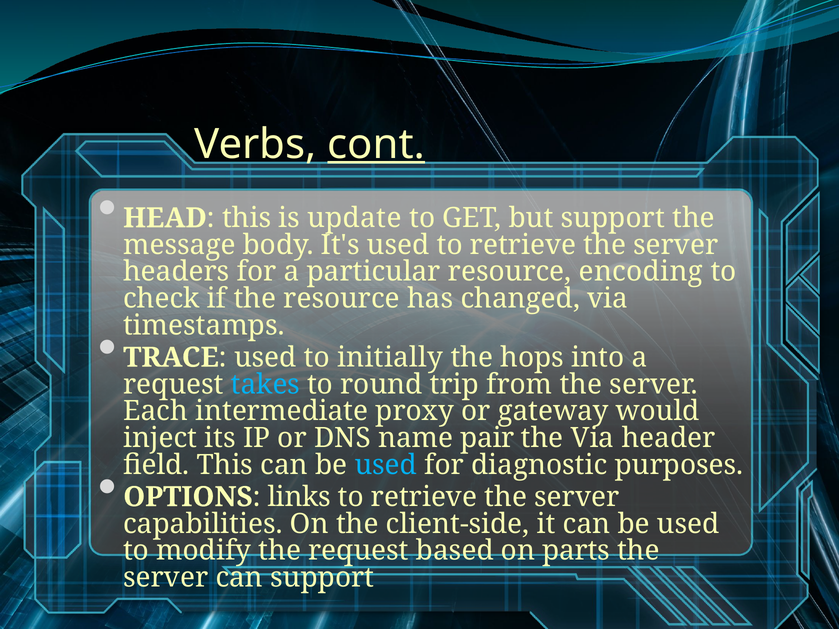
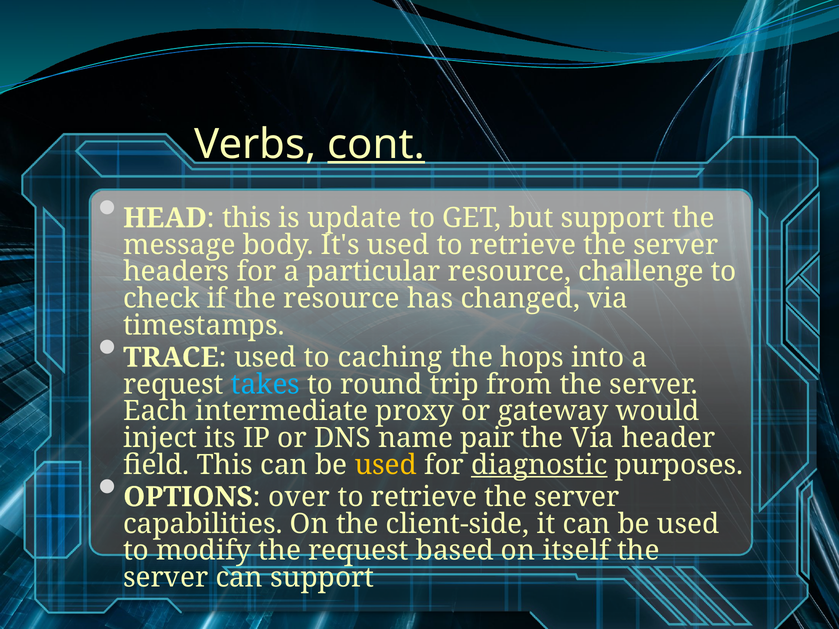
encoding: encoding -> challenge (641, 272)
initially: initially -> caching (390, 358)
used colour: light blue -> yellow (386, 465)
diagnostic underline: none -> present (539, 465)
links: links -> over (299, 497)
parts: parts -> itself (576, 551)
